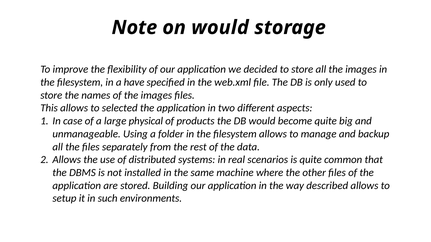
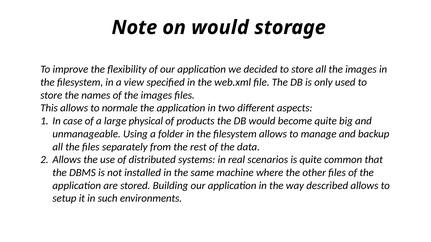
have: have -> view (134, 82)
selected: selected -> normale (120, 108)
